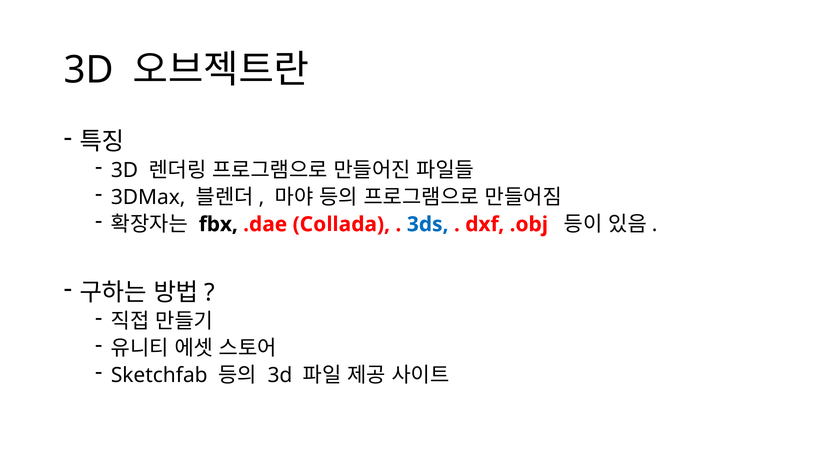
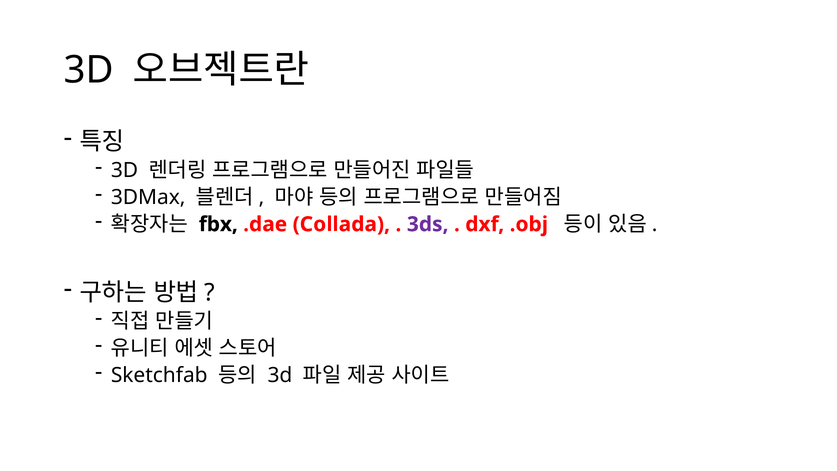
3ds colour: blue -> purple (428, 224)
